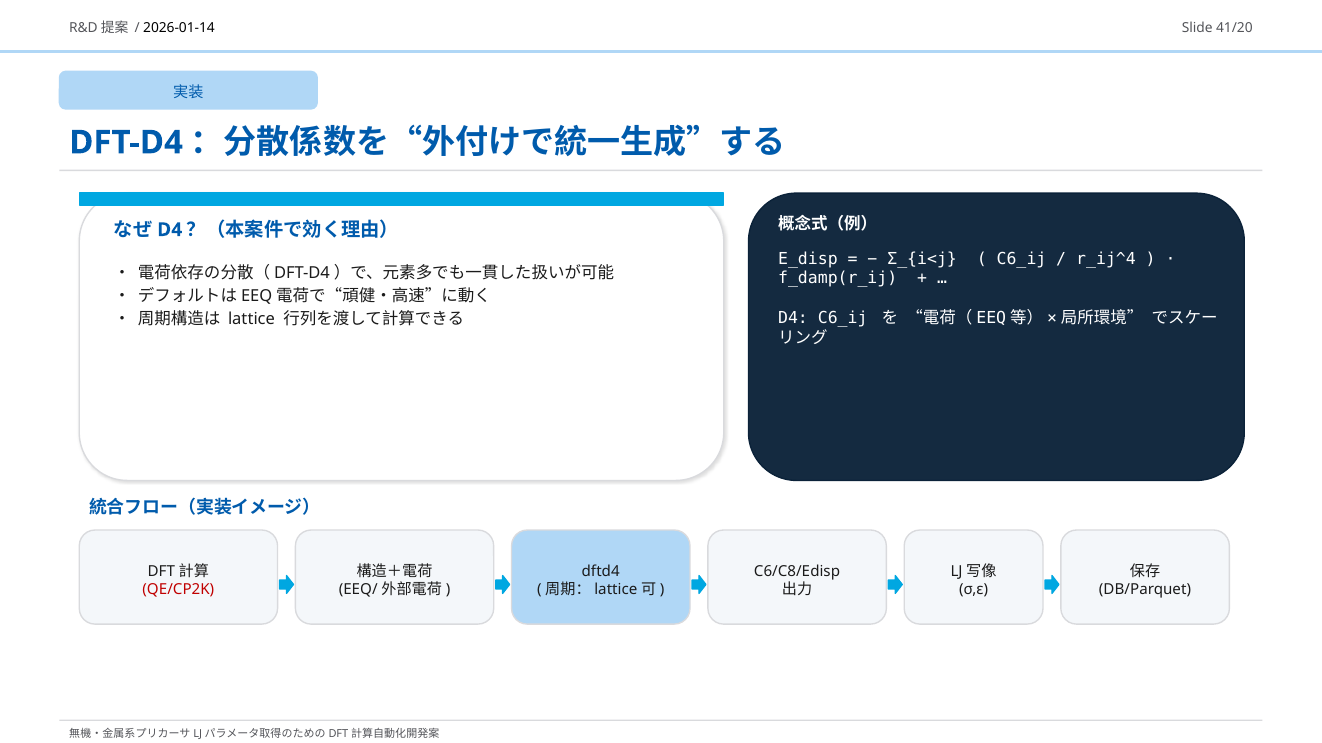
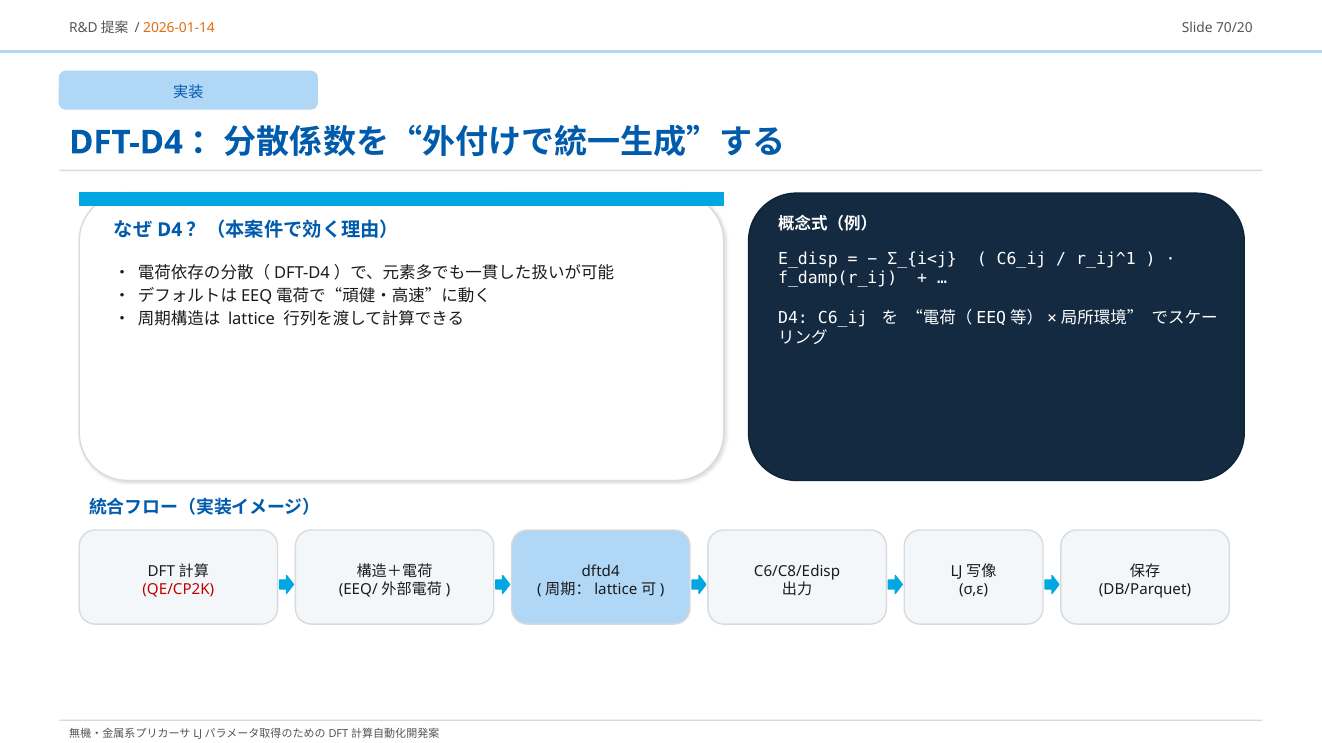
2026-01-14 colour: black -> orange (179, 28)
41/20: 41/20 -> 70/20 (1234, 28)
r_ij^4: r_ij^4 -> r_ij^1 (1106, 259)
